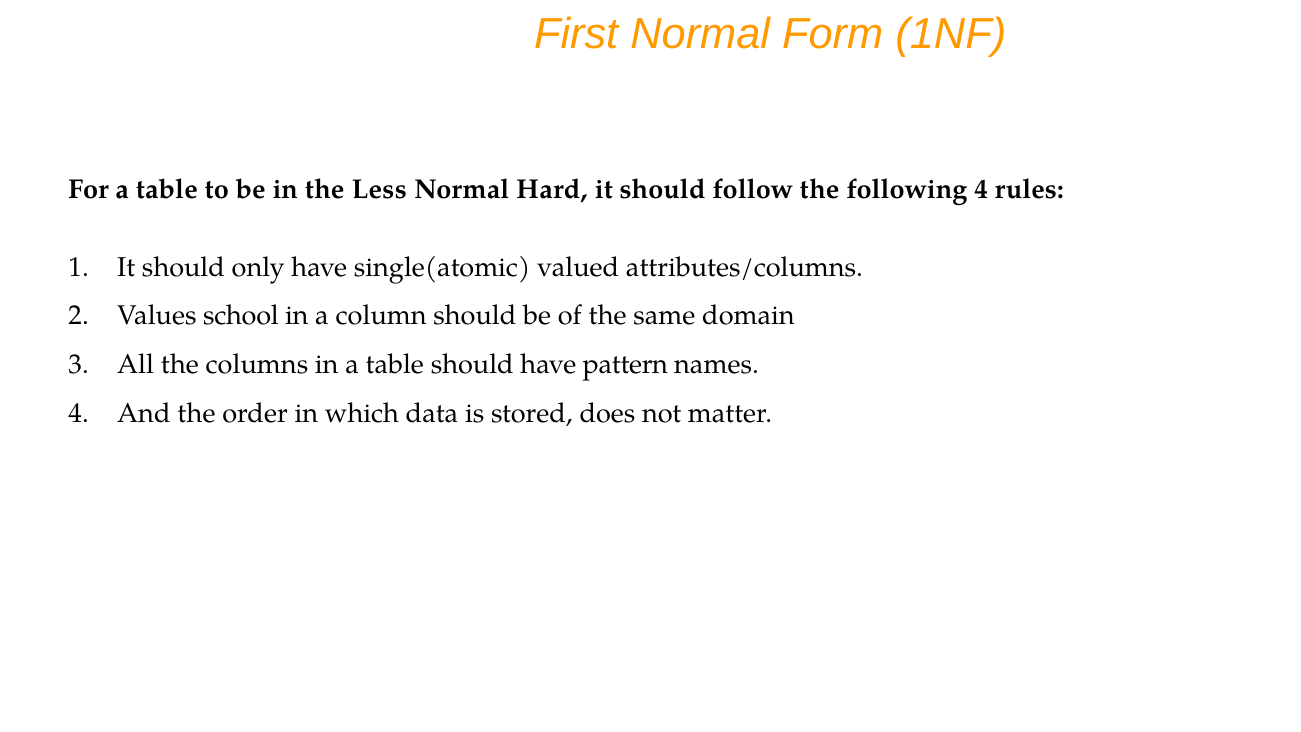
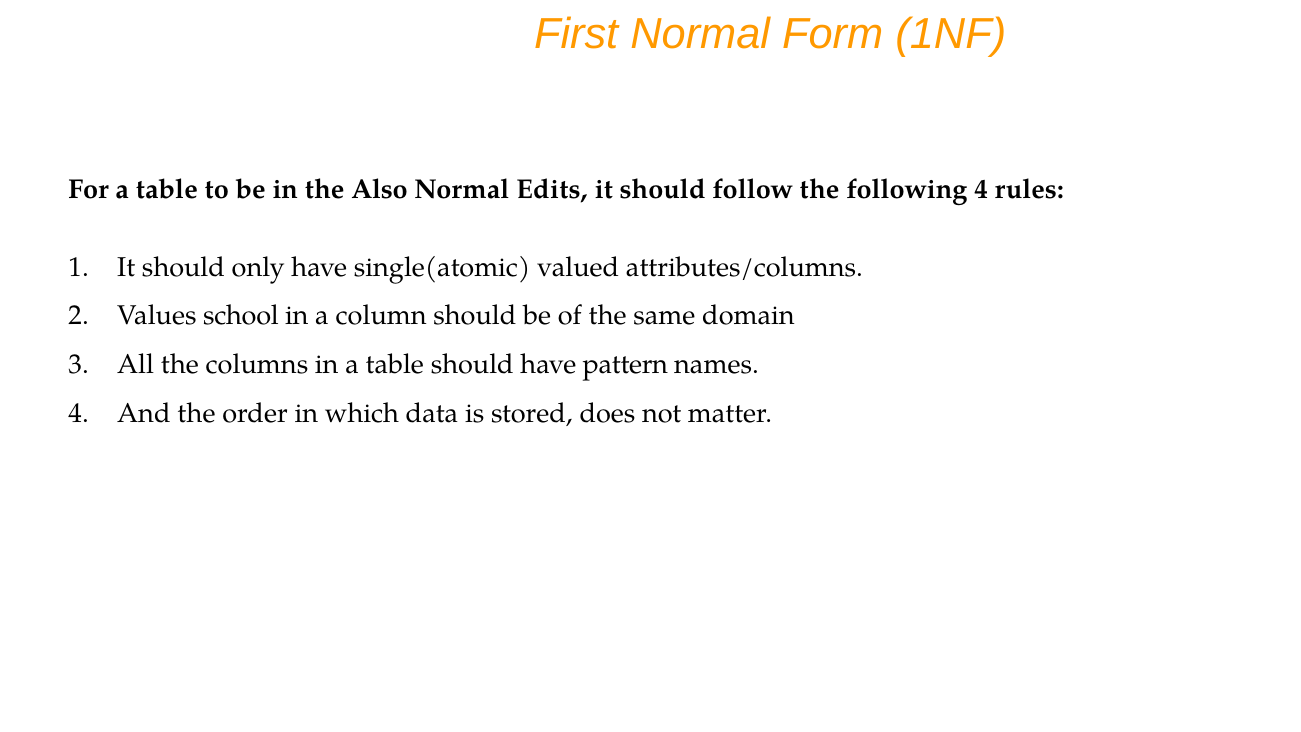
Less: Less -> Also (380, 189)
Hard: Hard -> Edits (552, 189)
